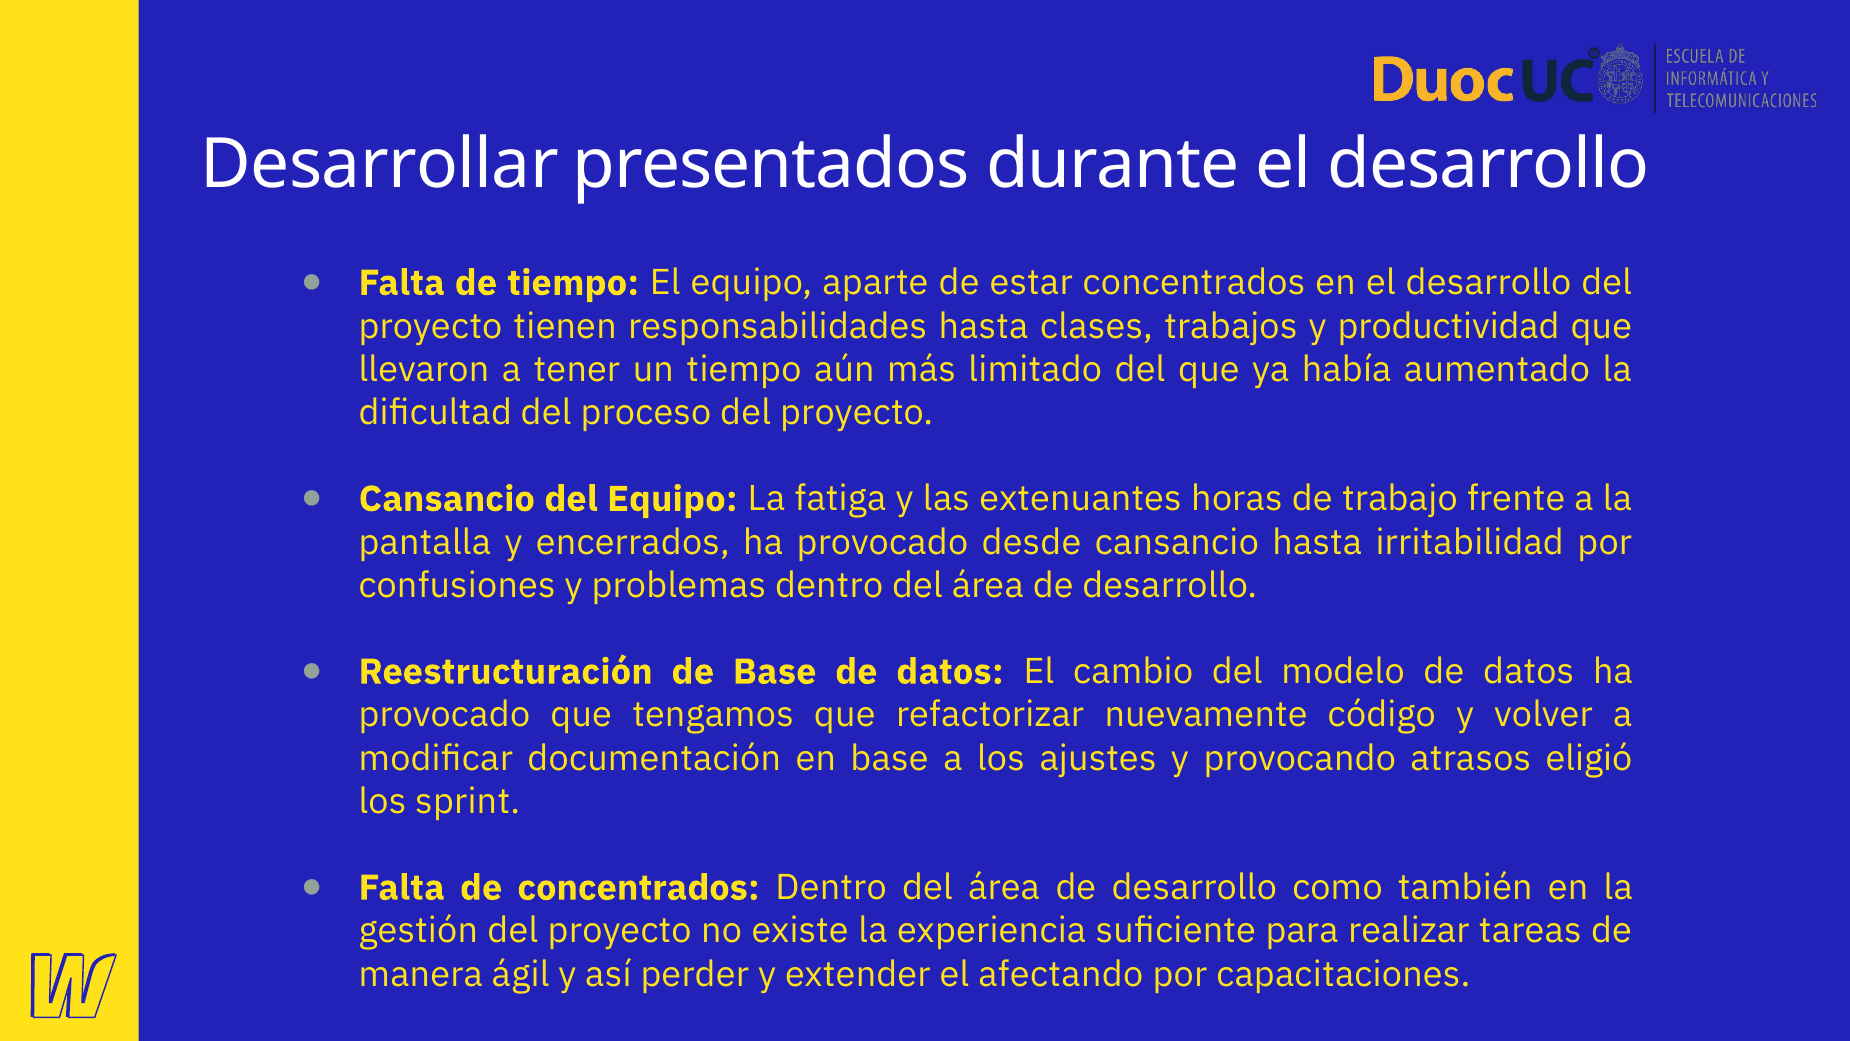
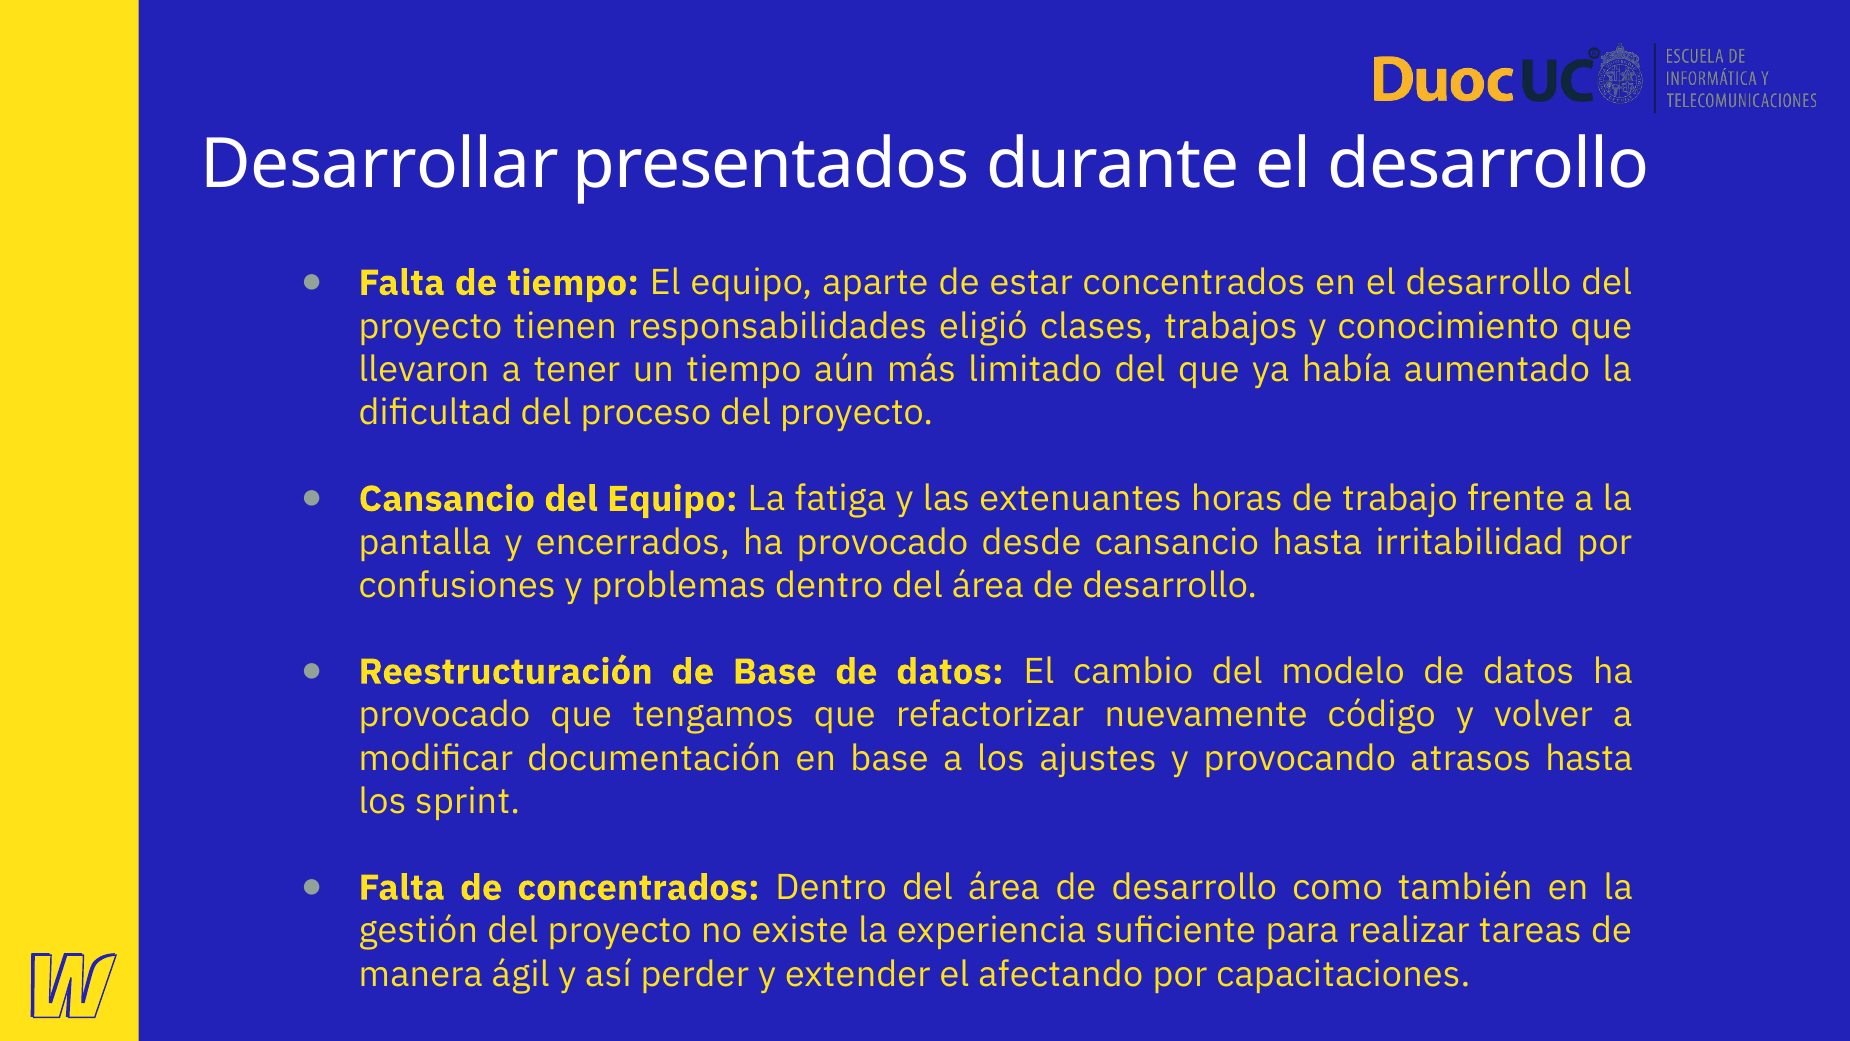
responsabilidades hasta: hasta -> eligió (983, 326)
productividad: productividad -> conocimiento (1448, 326)
atrasos eligió: eligió -> hasta (1589, 758)
